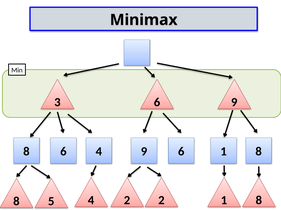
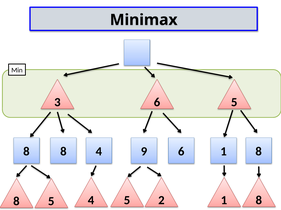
6 9: 9 -> 5 (234, 103)
6: 6 -> 8 (63, 152)
4 2: 2 -> 5 (127, 201)
